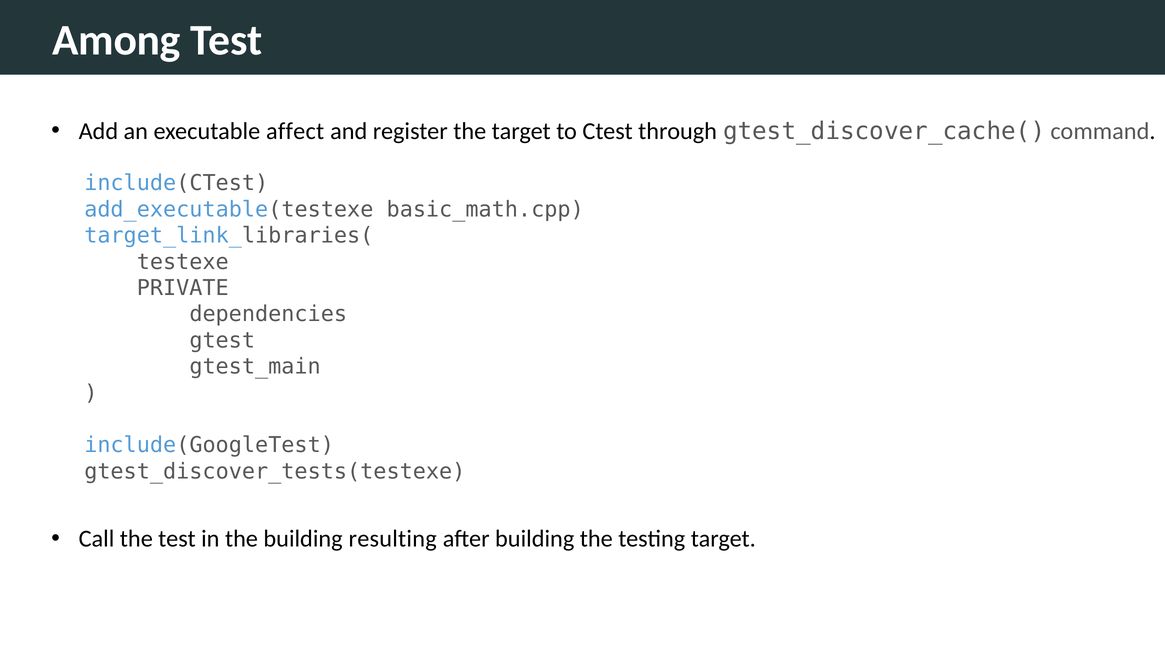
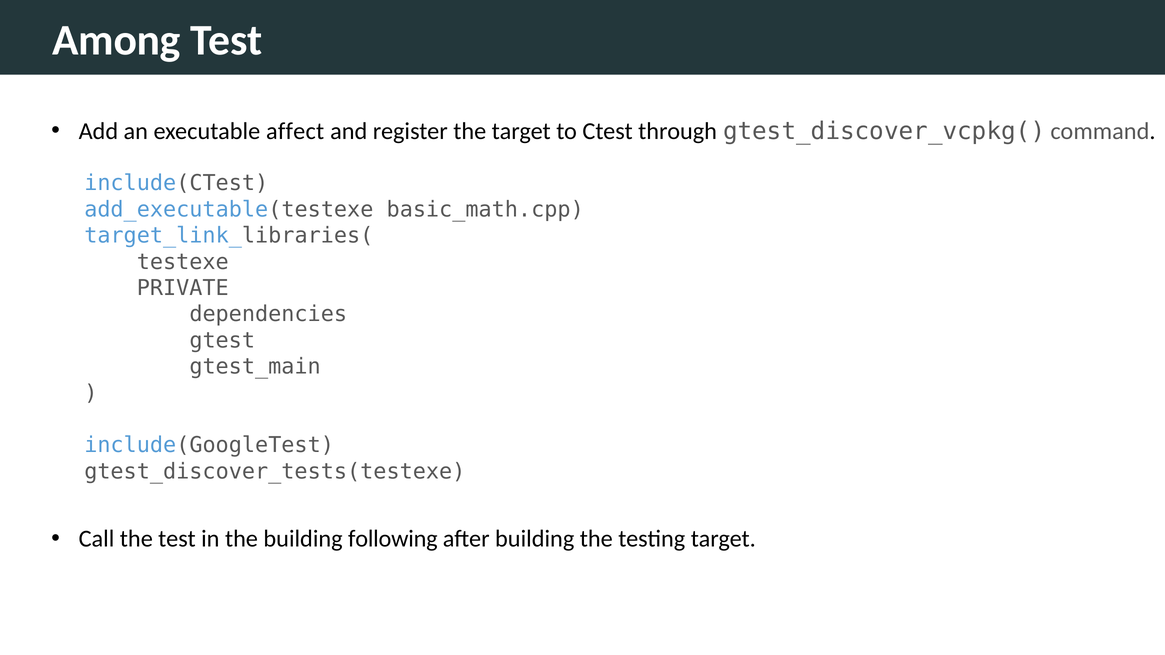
gtest_discover_cache(: gtest_discover_cache( -> gtest_discover_vcpkg( (884, 131)
resulting: resulting -> following (393, 539)
